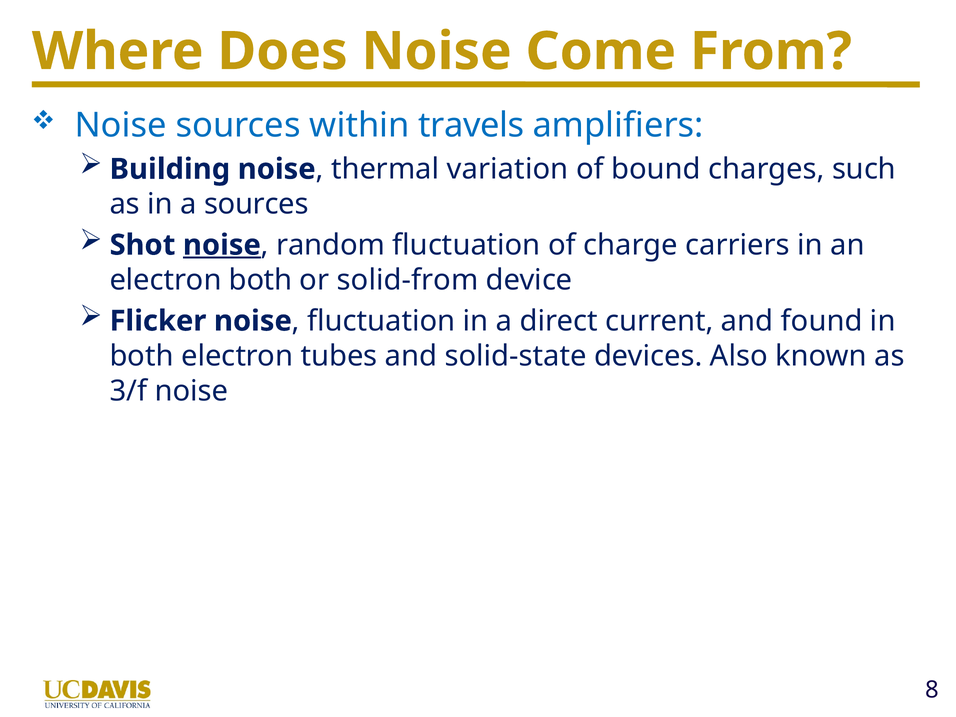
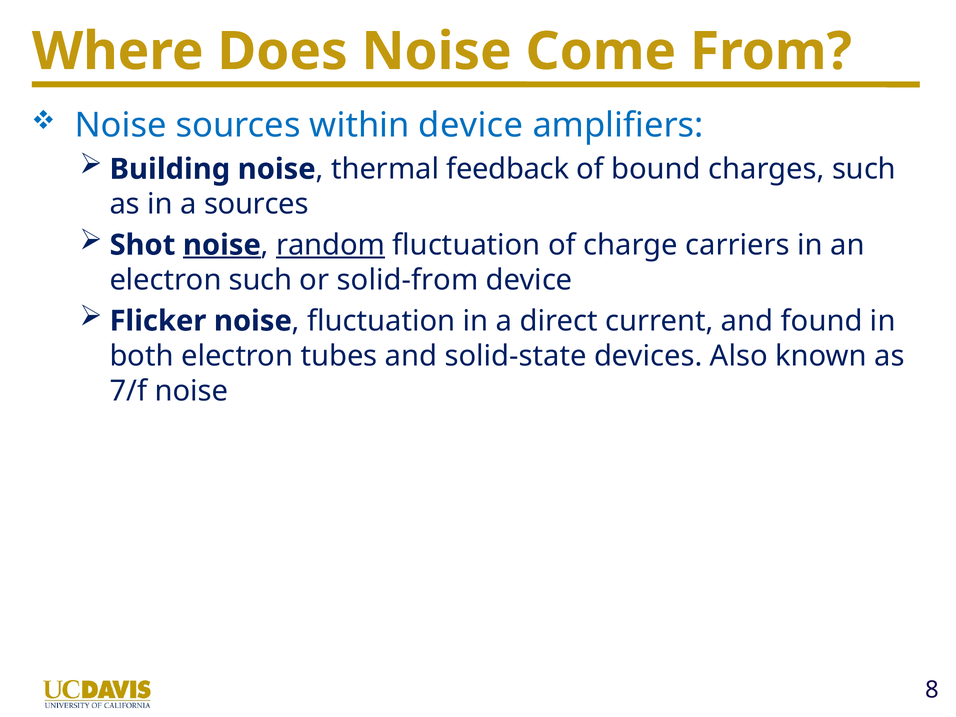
within travels: travels -> device (471, 125)
variation: variation -> feedback (508, 169)
random underline: none -> present (331, 245)
electron both: both -> such (261, 280)
3/f: 3/f -> 7/f (128, 391)
